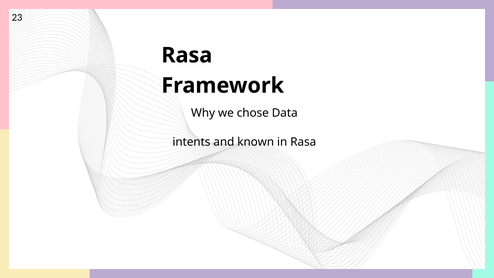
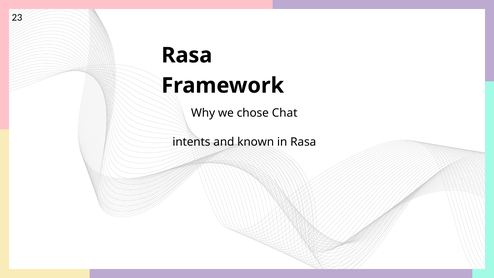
Data: Data -> Chat (285, 113)
